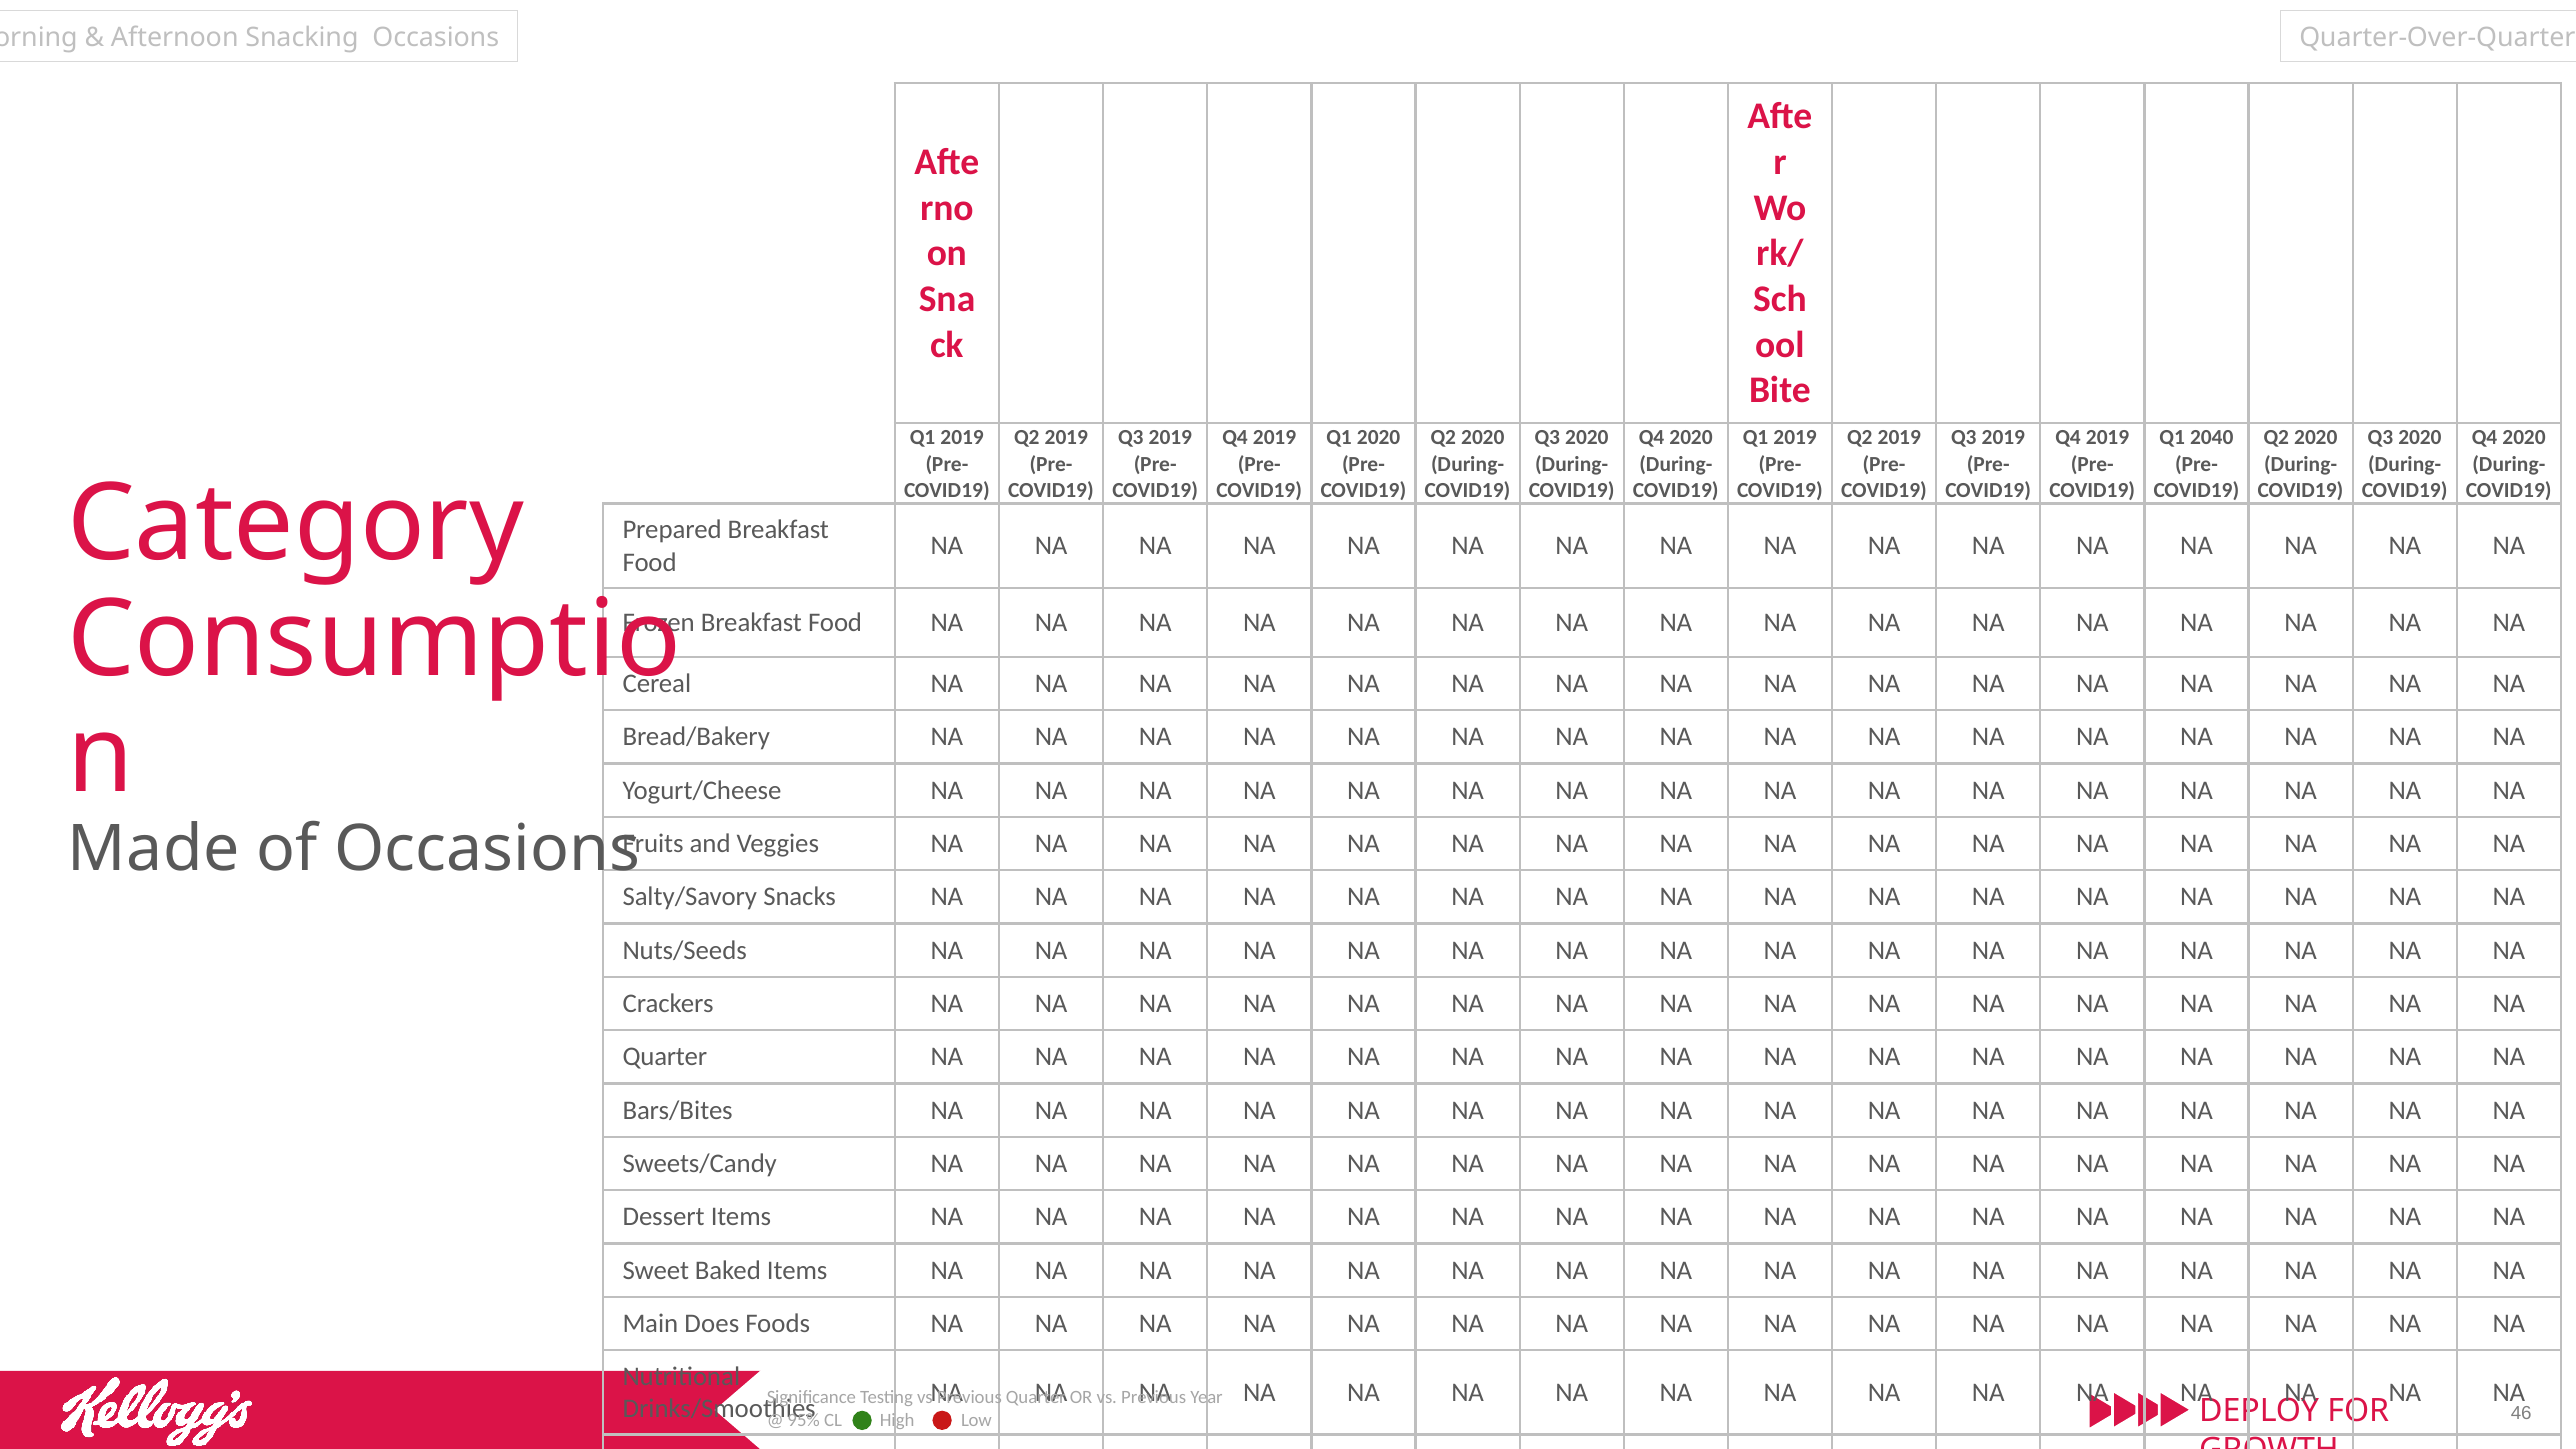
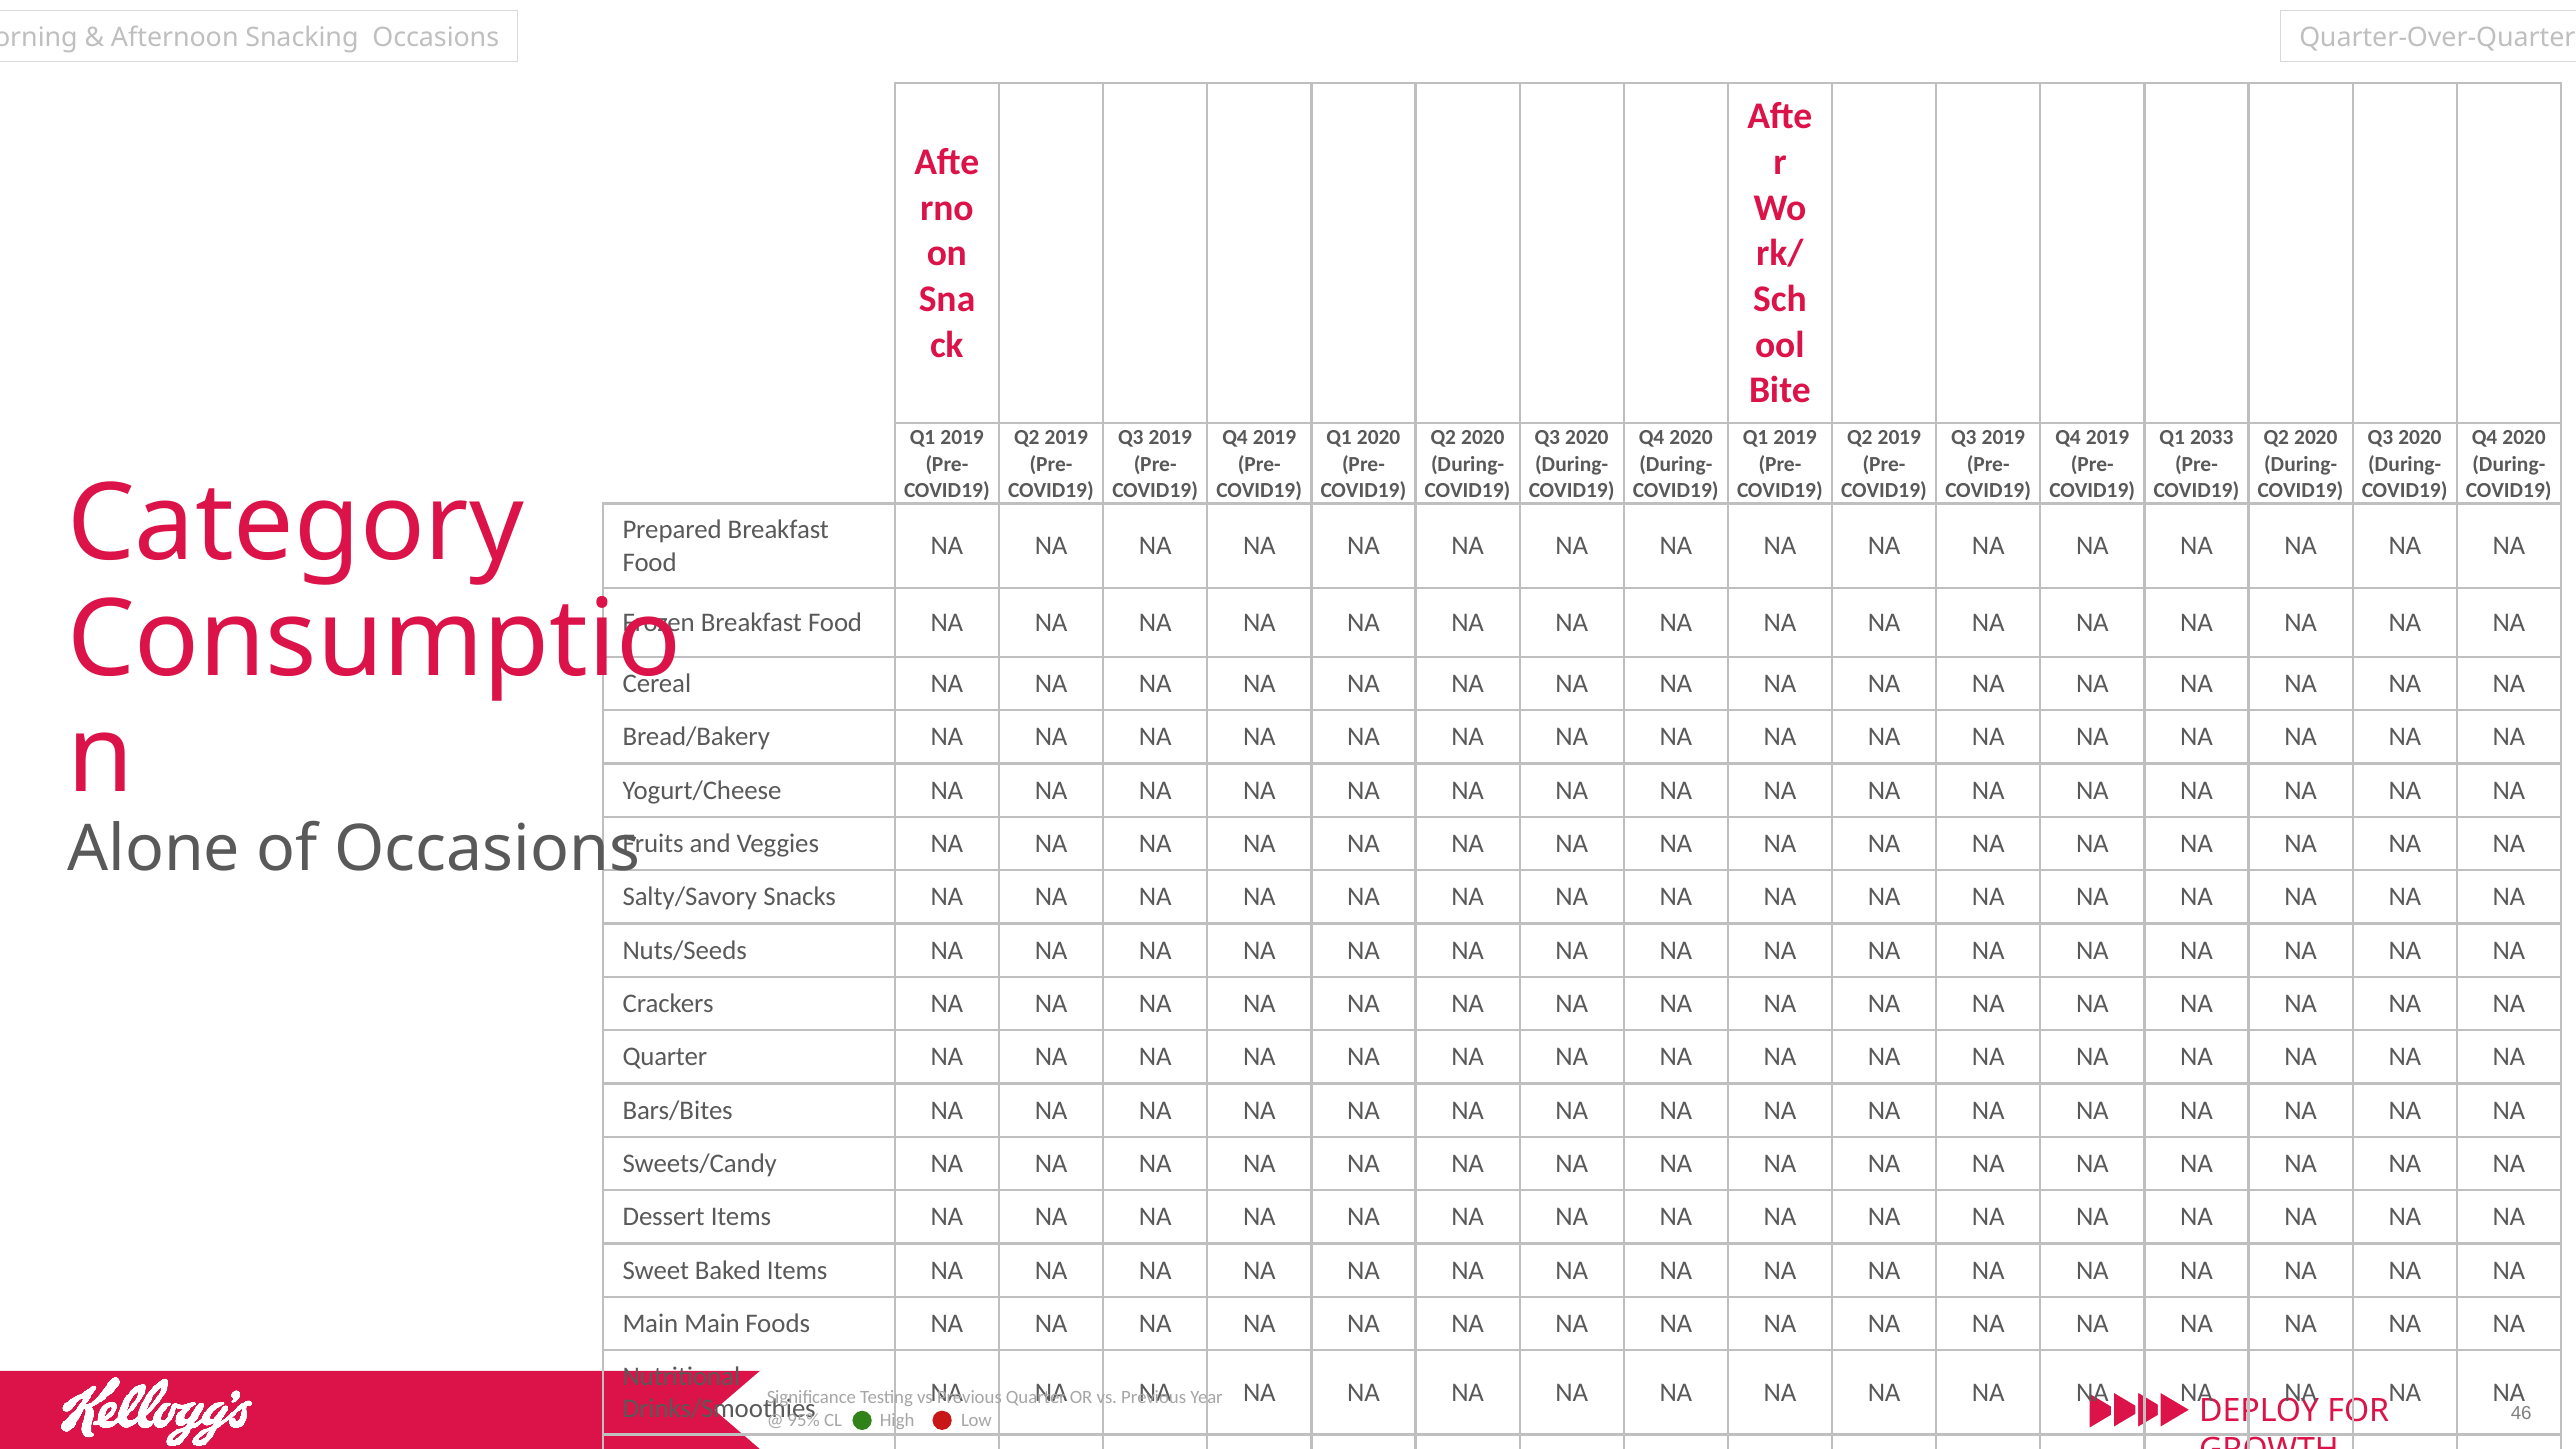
2040: 2040 -> 2033 (2212, 438)
Made: Made -> Alone (154, 849)
Main Does: Does -> Main (712, 1324)
